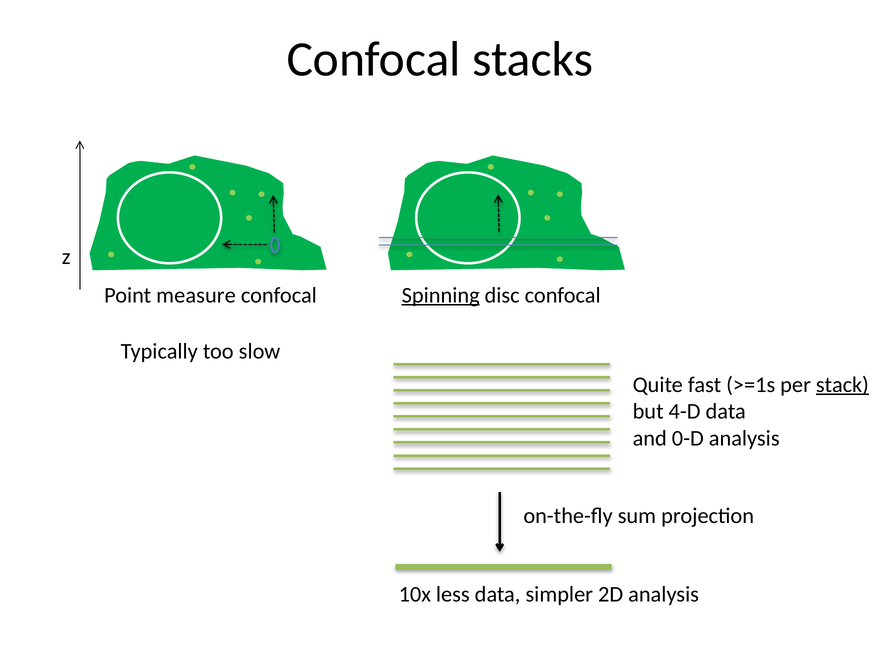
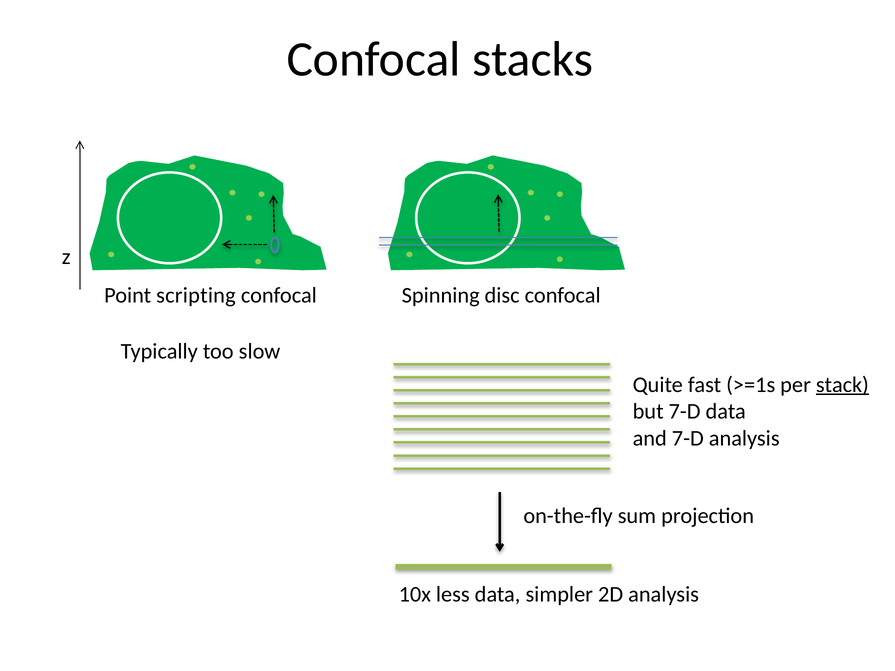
measure: measure -> scripting (196, 295)
Spinning underline: present -> none (441, 295)
but 4-D: 4-D -> 7-D (685, 412)
and 0-D: 0-D -> 7-D (688, 439)
